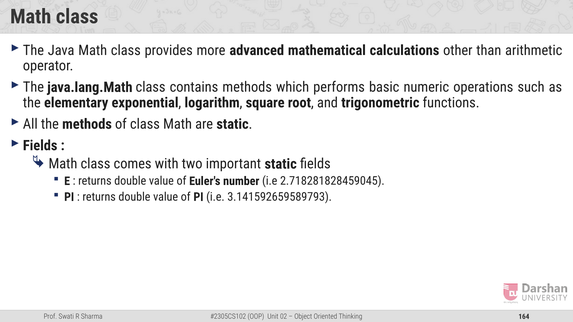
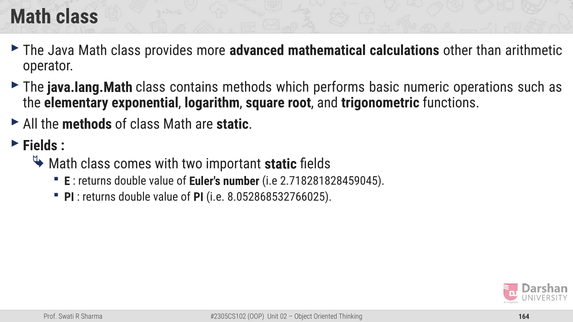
3.141592659589793: 3.141592659589793 -> 8.052868532766025 (280, 197)
